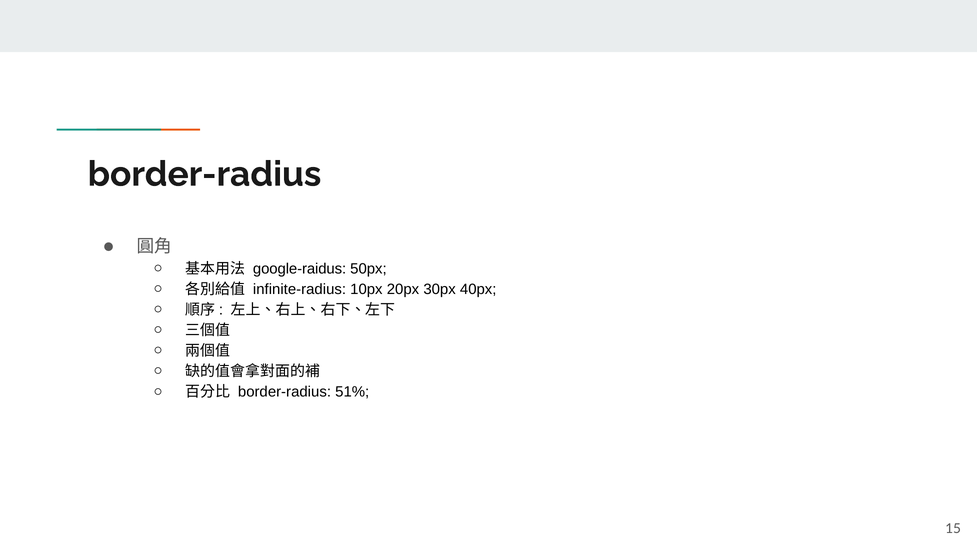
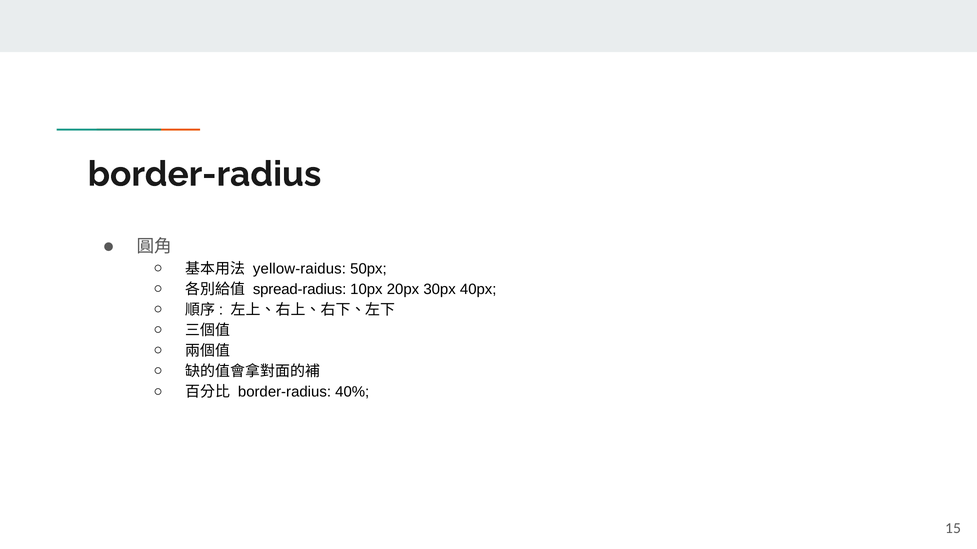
google-raidus: google-raidus -> yellow-raidus (299, 269)
infinite-radius: infinite-radius -> spread-radius (300, 289)
51%: 51% -> 40% (352, 392)
